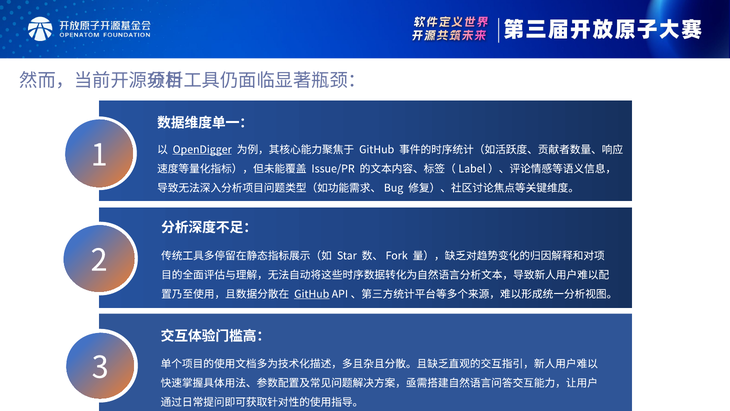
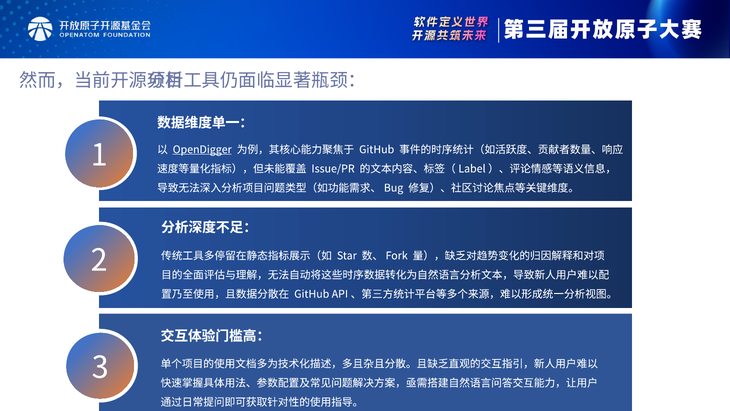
GitHub underline: present -> none (312, 294)
